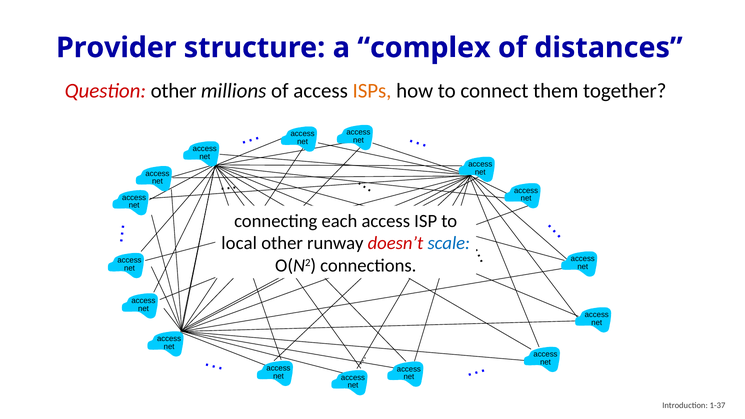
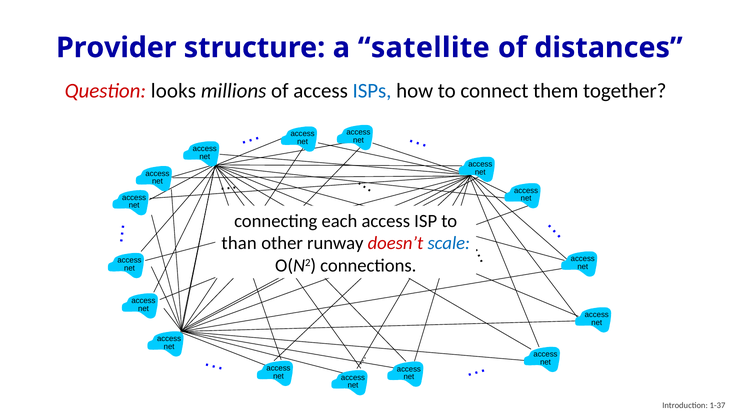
complex: complex -> satellite (424, 48)
Question other: other -> looks (173, 91)
ISPs colour: orange -> blue (372, 91)
local: local -> than (239, 243)
